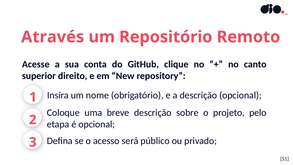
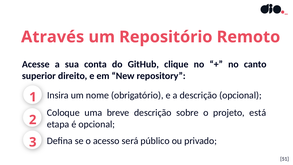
pelo: pelo -> está (258, 112)
